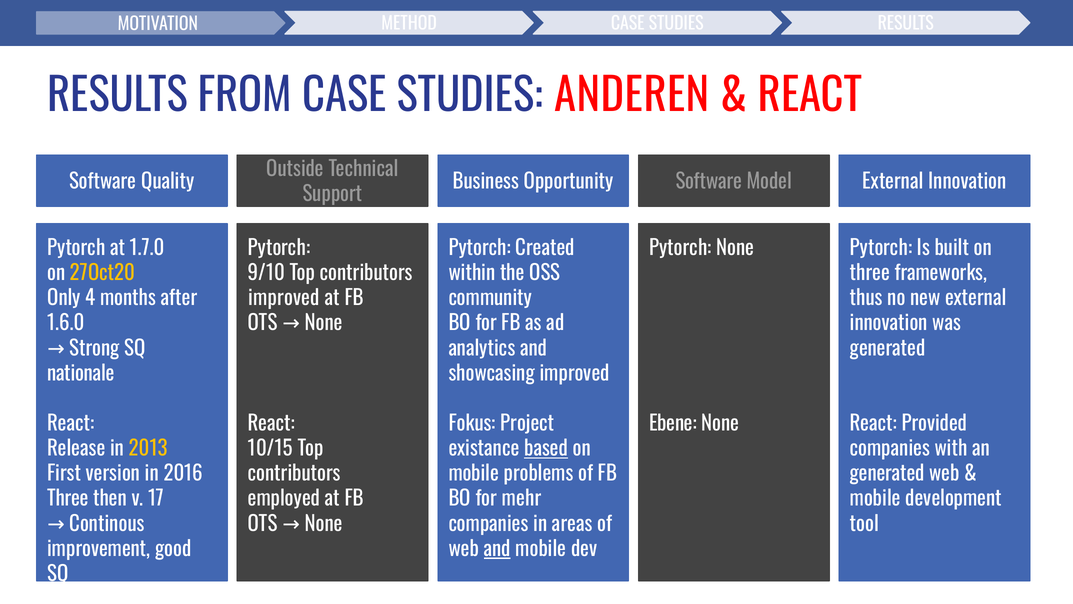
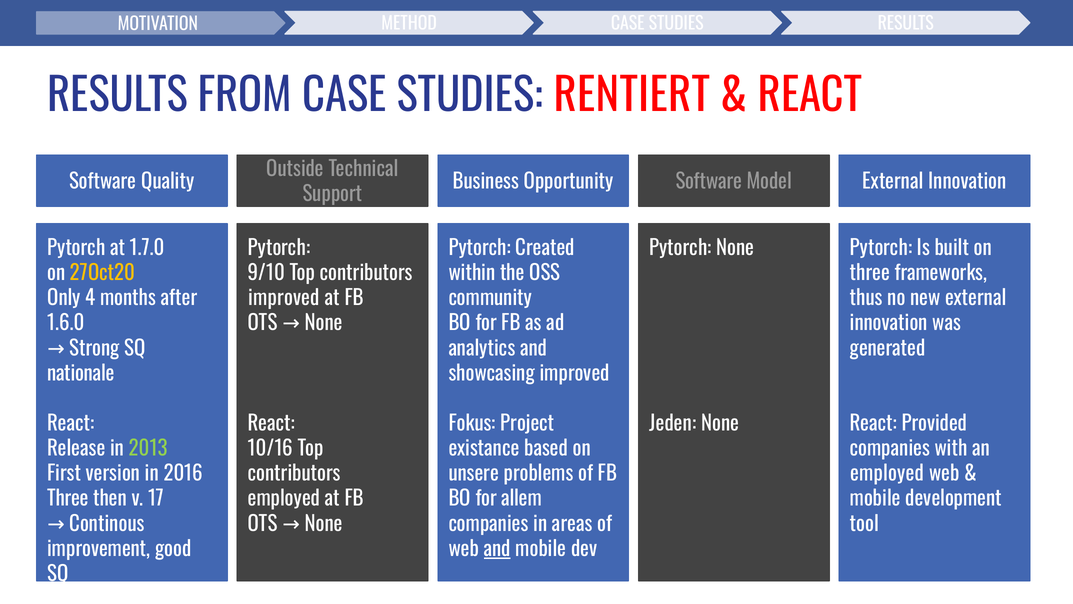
ANDEREN: ANDEREN -> RENTIERT (632, 96)
Ebene: Ebene -> Jeden (673, 424)
2013 colour: yellow -> light green (148, 449)
10/15: 10/15 -> 10/16 (270, 449)
based underline: present -> none (546, 449)
mobile: mobile -> unsere (474, 474)
generated: generated -> employed (887, 474)
mehr: mehr -> allem (522, 499)
